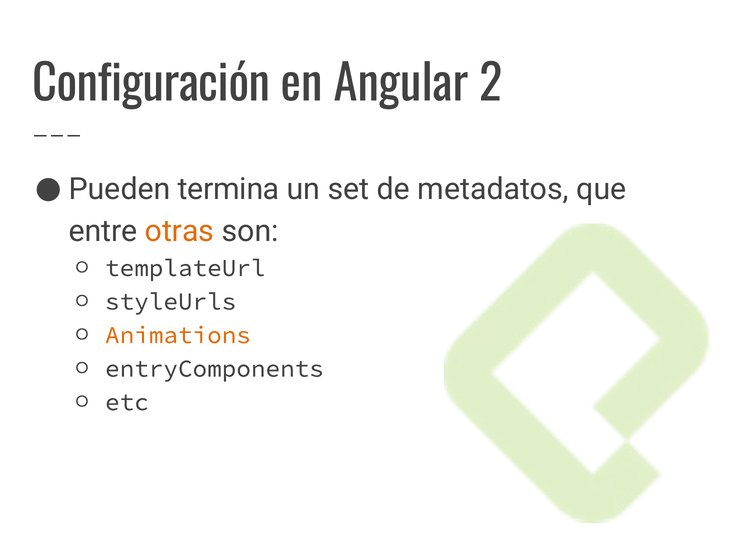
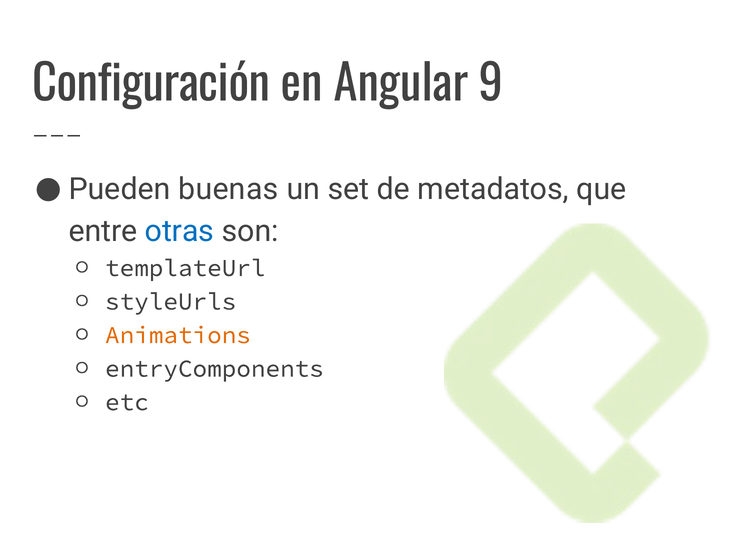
2: 2 -> 9 (491, 85)
termina: termina -> buenas (228, 189)
otras colour: orange -> blue (180, 231)
